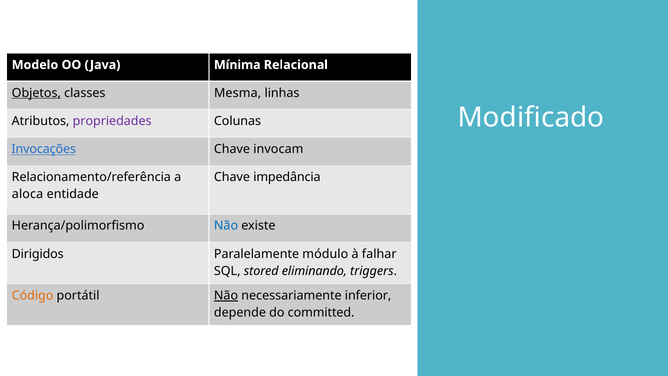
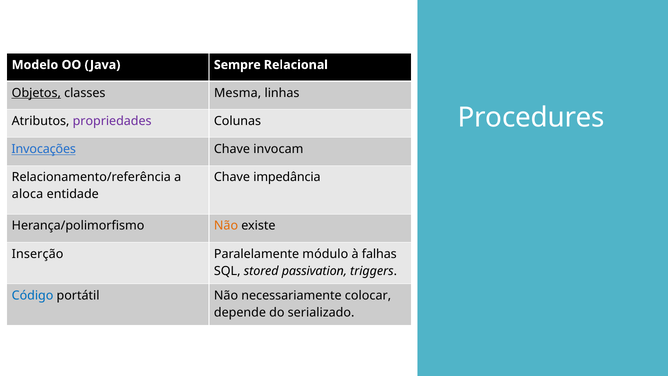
Mínima: Mínima -> Sempre (237, 65)
Modificado: Modificado -> Procedures (531, 118)
Não colour: blue -> orange (226, 226)
Dirigidos: Dirigidos -> Inserção (38, 254)
falhar: falhar -> falhas (379, 254)
eliminando: eliminando -> passivation (314, 271)
Código colour: orange -> blue (33, 295)
Não underline: present -> none (226, 295)
inferior: inferior -> colocar (368, 295)
committed: committed -> serializado (321, 312)
